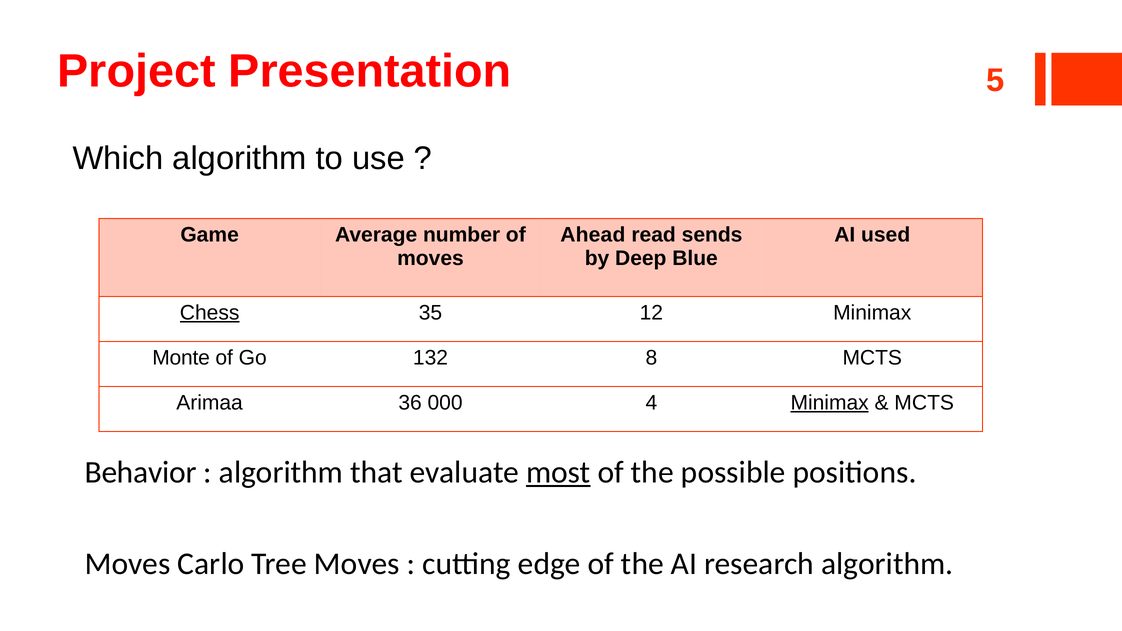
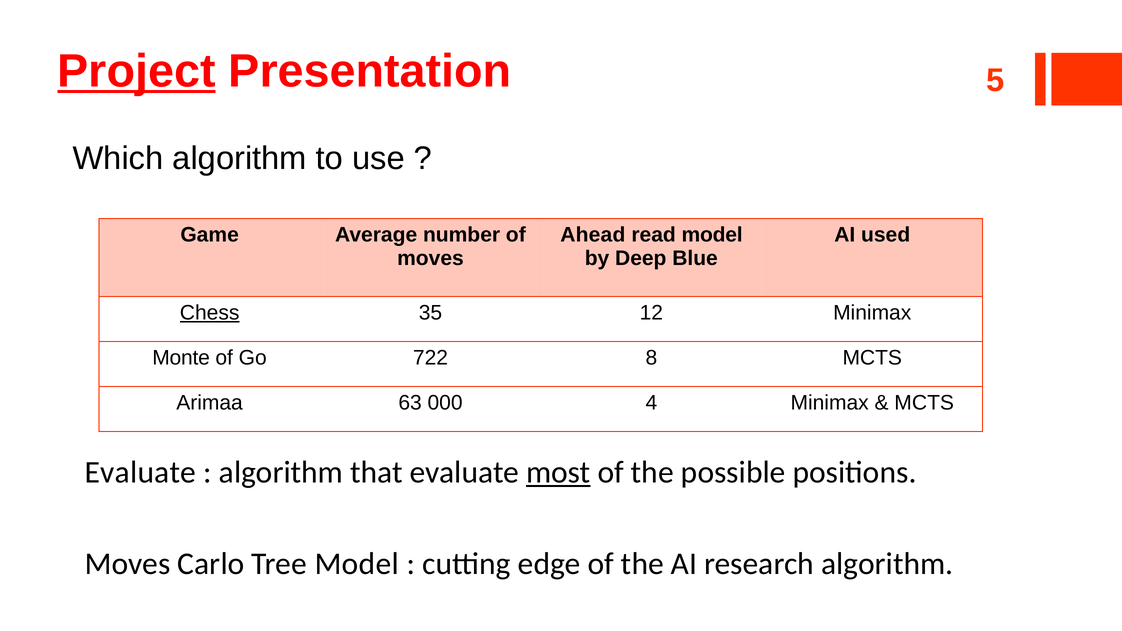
Project underline: none -> present (137, 71)
read sends: sends -> model (712, 235)
132: 132 -> 722 (431, 358)
36: 36 -> 63 (410, 403)
Minimax underline: present -> none (830, 403)
Behavior: Behavior -> Evaluate (140, 473)
Tree Moves: Moves -> Model (357, 564)
